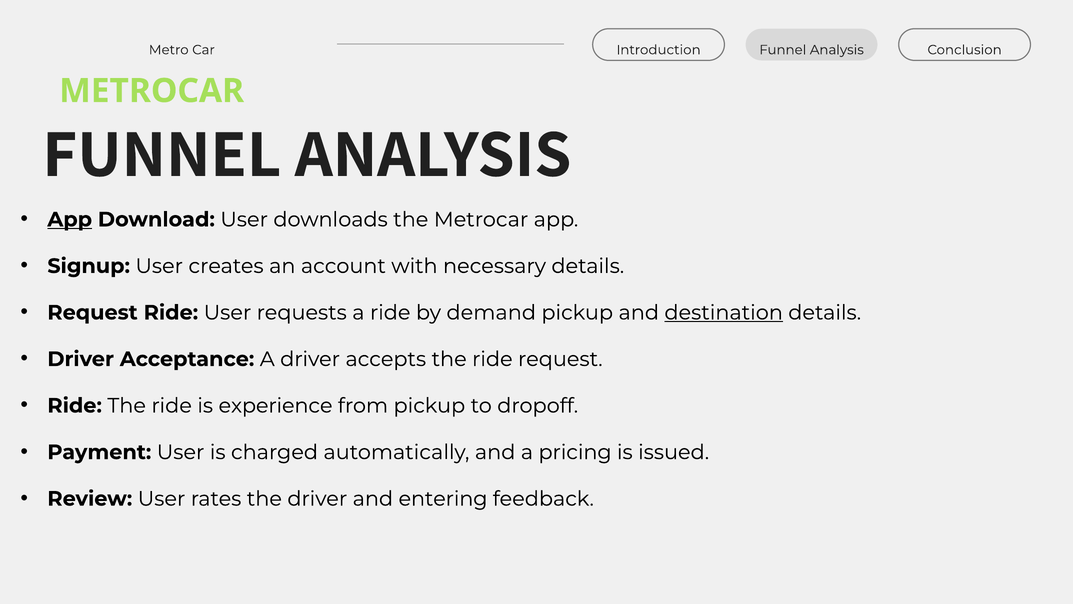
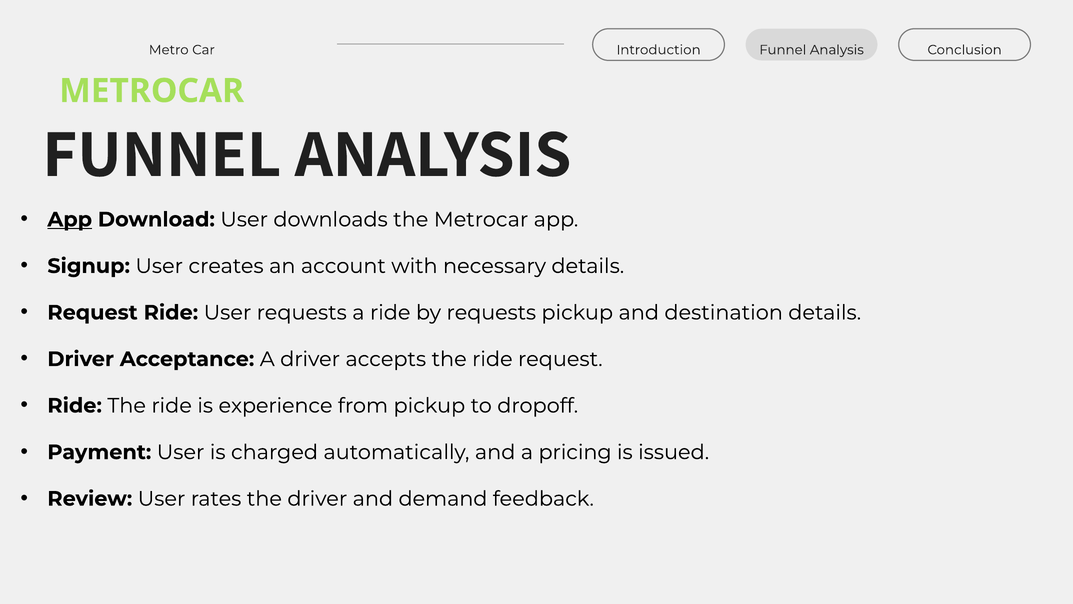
by demand: demand -> requests (491, 312)
destination underline: present -> none (724, 312)
entering: entering -> demand (443, 498)
